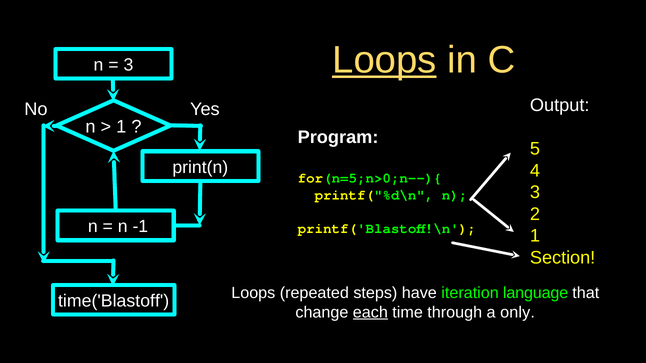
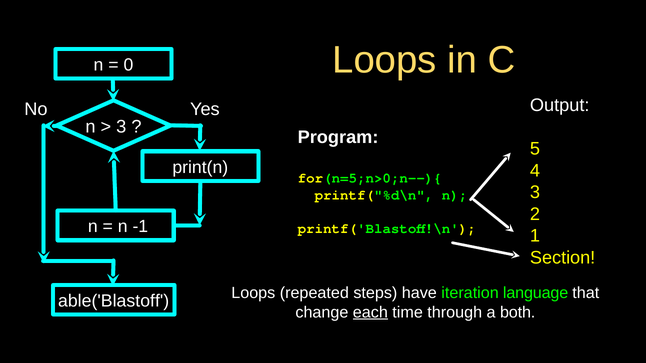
Loops underline: present -> none (384, 60)
3: 3 -> 0 (128, 65)
1: 1 -> 3 (121, 127)
time('Blastoff: time('Blastoff -> able('Blastoff (114, 301)
only: only -> both (518, 313)
